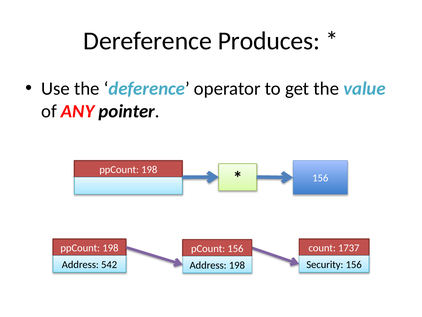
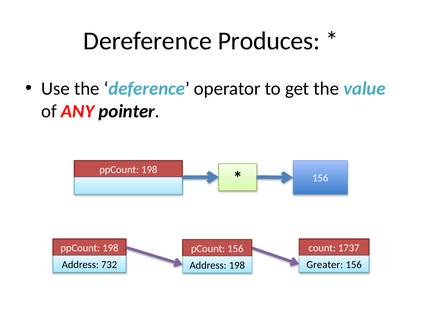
542: 542 -> 732 (109, 264)
Security: Security -> Greater (325, 264)
